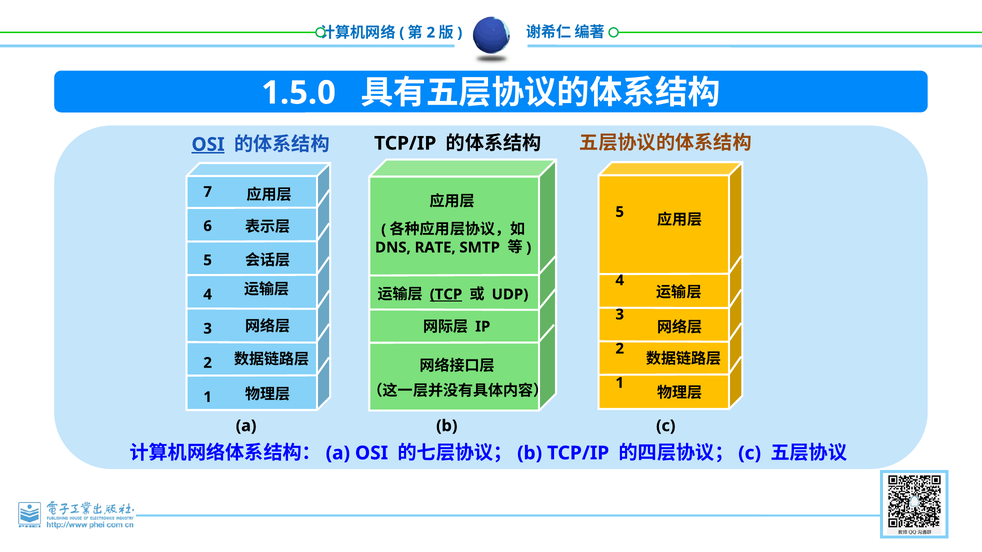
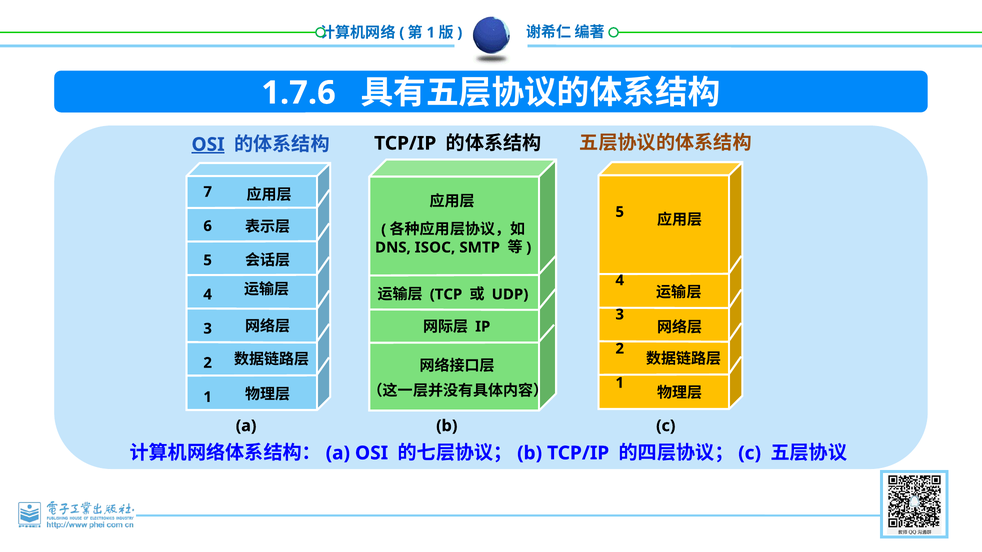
2: 2 -> 1 (431, 33)
1.5.0: 1.5.0 -> 1.7.6 (299, 93)
RATE: RATE -> ISOC (435, 248)
TCP underline: present -> none (446, 295)
